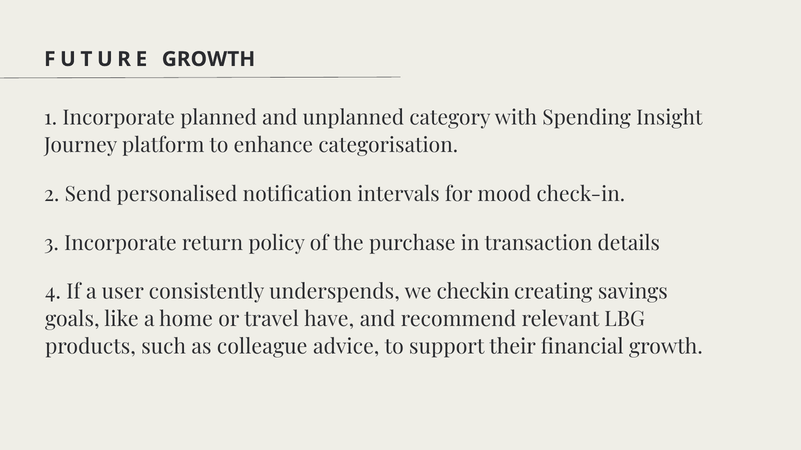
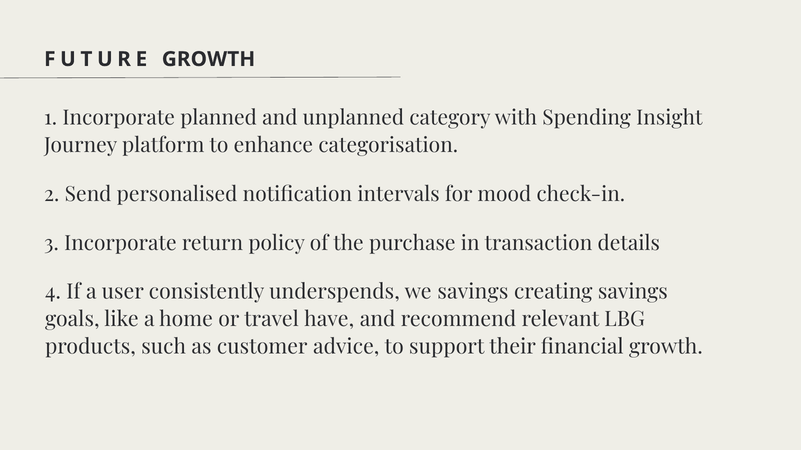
we checkin: checkin -> savings (473, 292)
colleague: colleague -> customer (262, 347)
